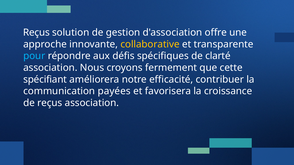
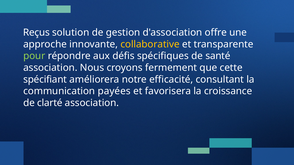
pour colour: light blue -> light green (34, 56)
clarté: clarté -> santé (218, 56)
contribuer: contribuer -> consultant (220, 80)
de reçus: reçus -> clarté (50, 103)
